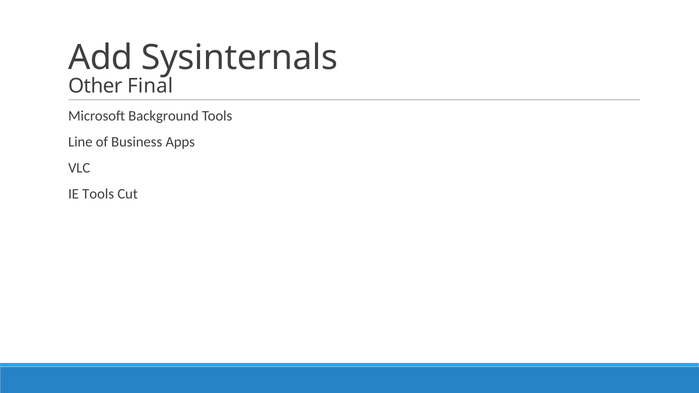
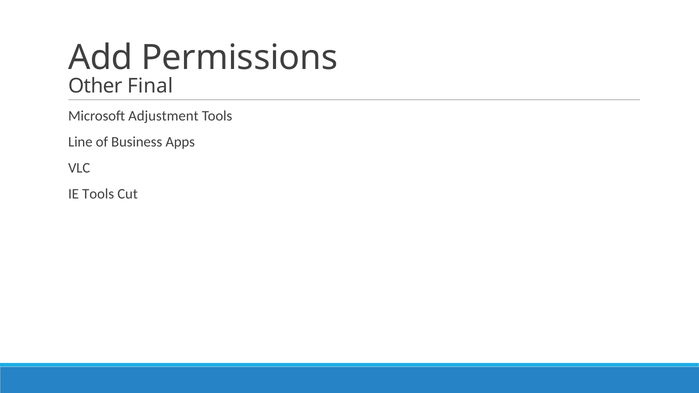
Sysinternals: Sysinternals -> Permissions (239, 58)
Background: Background -> Adjustment (163, 116)
